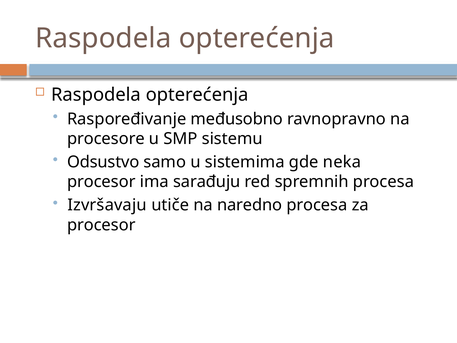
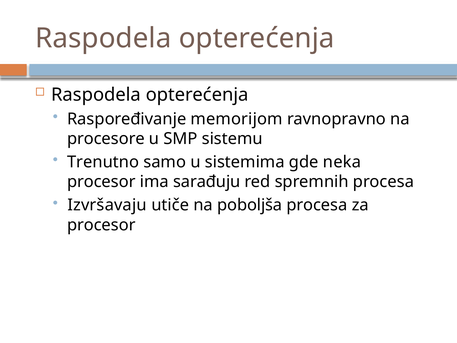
međusobno: međusobno -> memorijom (237, 119)
Odsustvo: Odsustvo -> Trenutno (103, 162)
naredno: naredno -> poboljša (250, 205)
